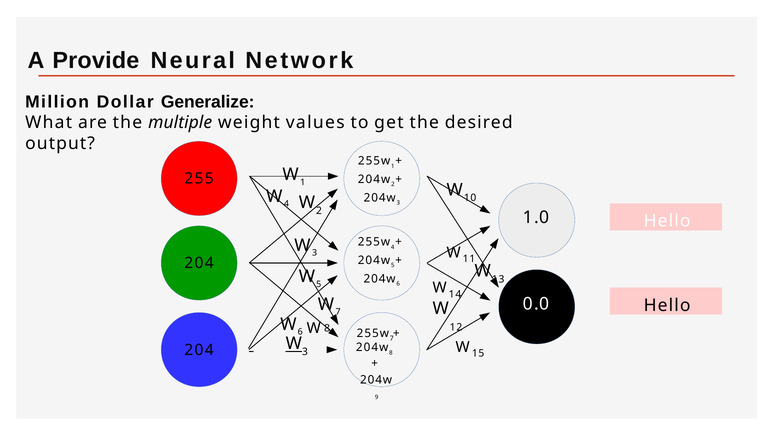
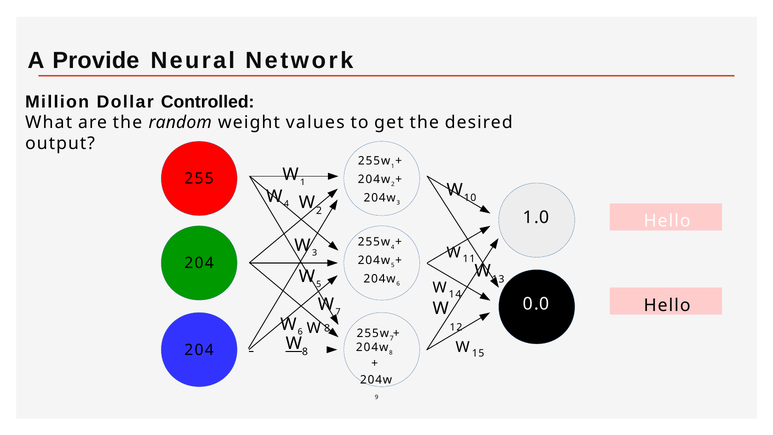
Generalize: Generalize -> Controlled (208, 102)
multiple: multiple -> random (180, 123)
3: 3 -> 8 (305, 352)
